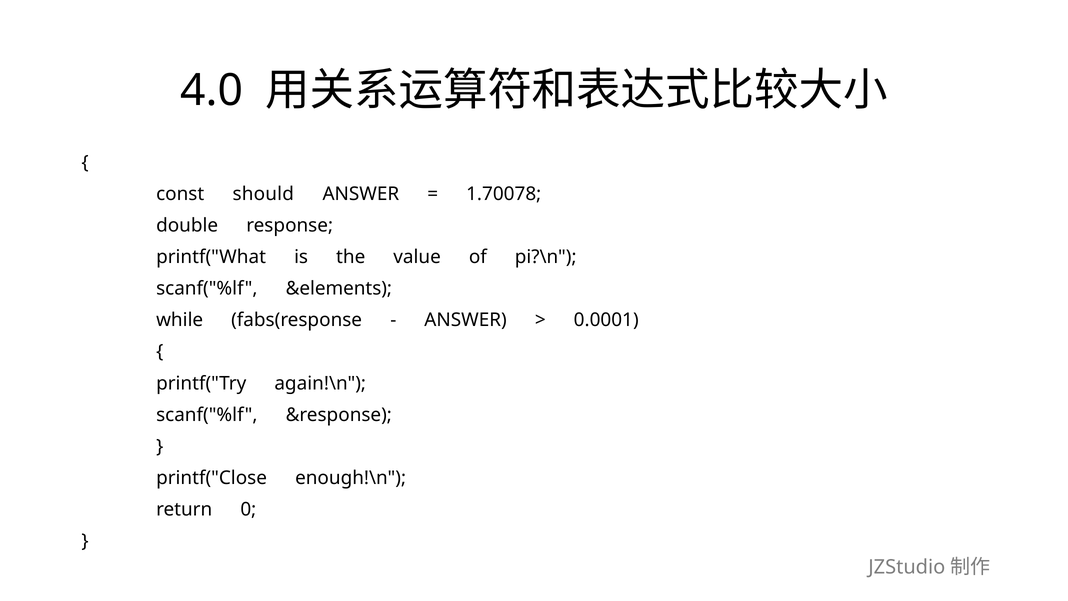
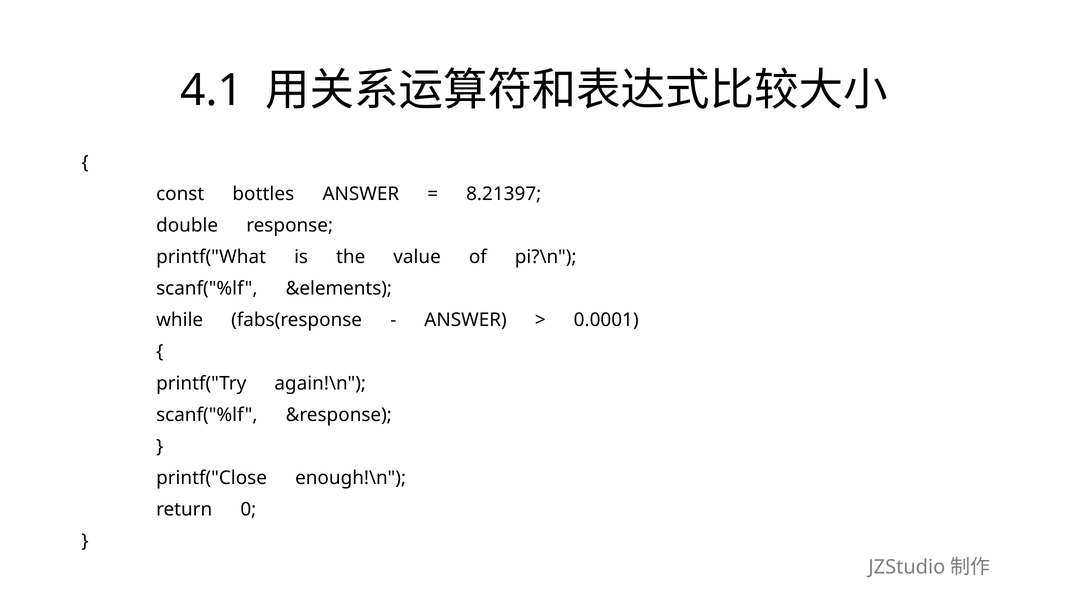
4.0: 4.0 -> 4.1 (212, 90)
should: should -> bottles (263, 194)
1.70078: 1.70078 -> 8.21397 (504, 194)
